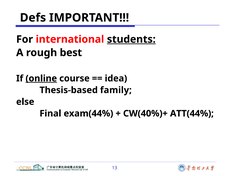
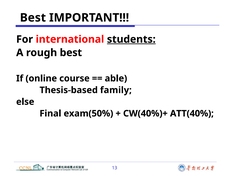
Defs: Defs -> Best (33, 18)
online underline: present -> none (41, 78)
idea: idea -> able (116, 78)
exam(44%: exam(44% -> exam(50% (88, 113)
ATT(44%: ATT(44% -> ATT(40% (192, 113)
